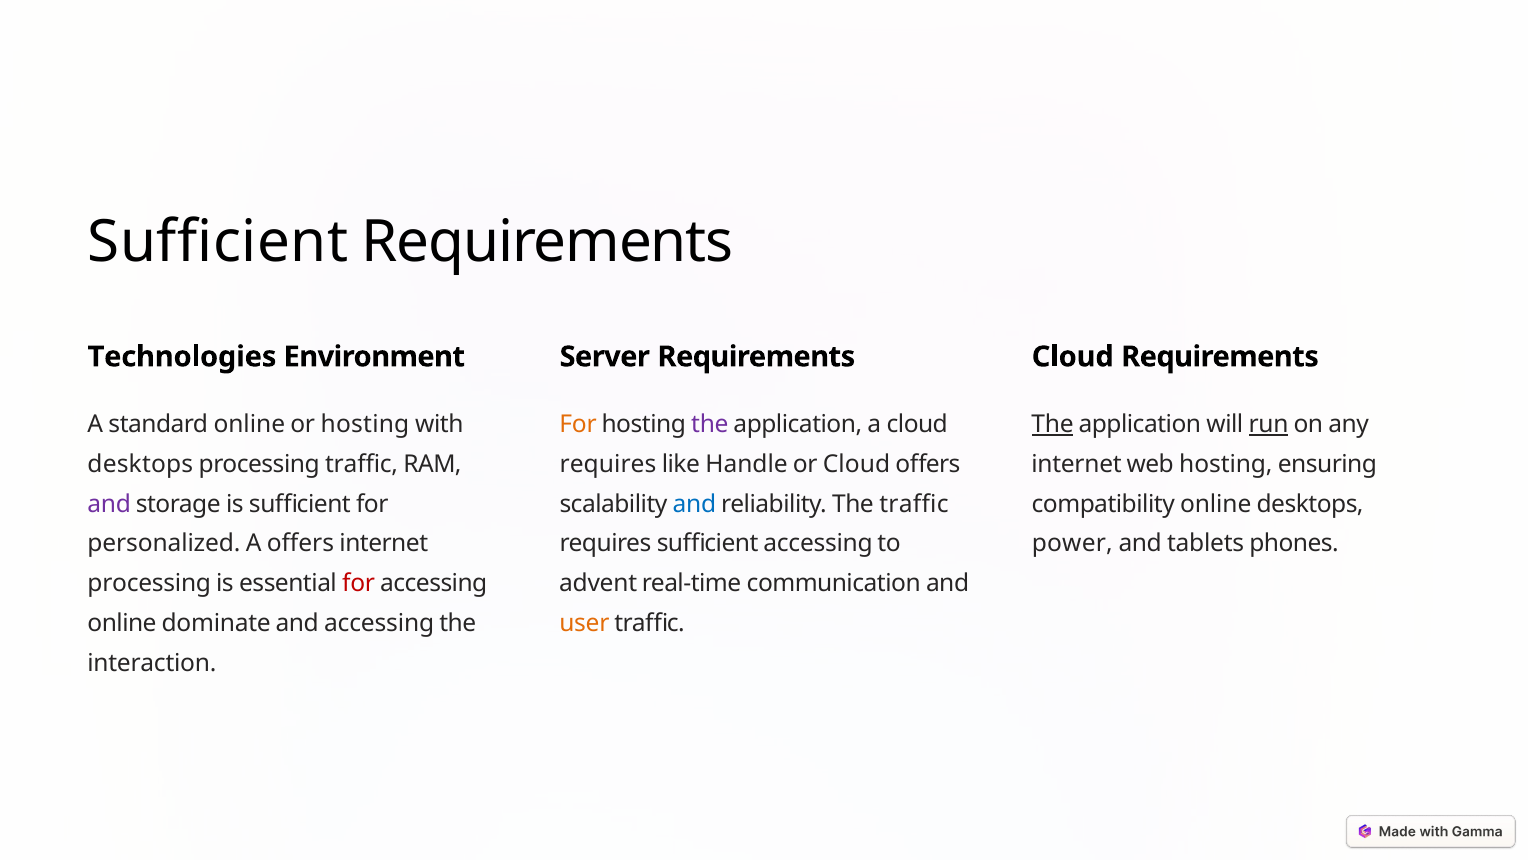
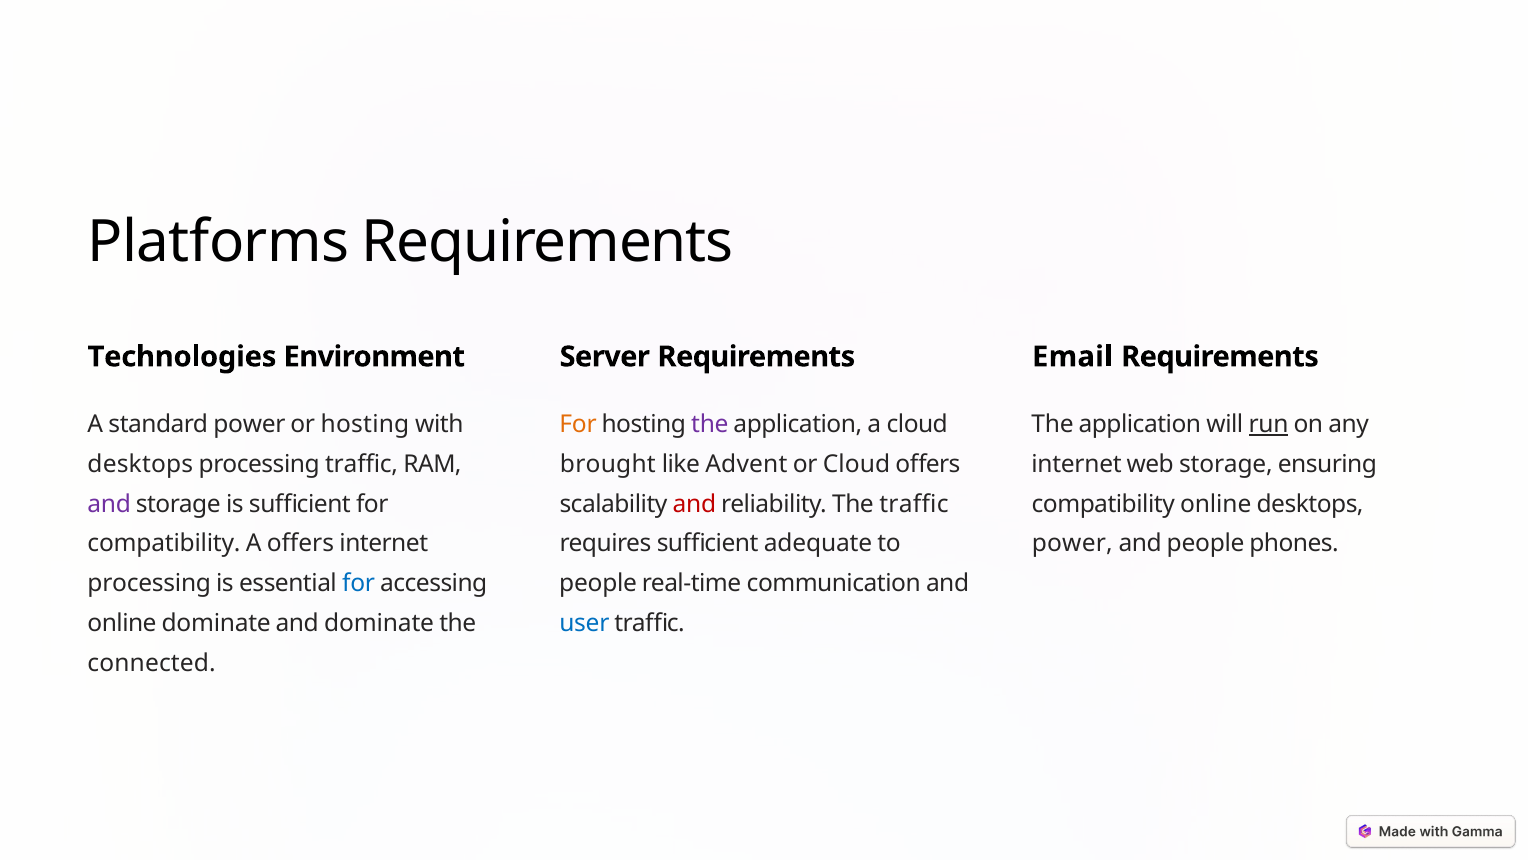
Sufficient: Sufficient -> Platforms (218, 242)
Cloud: Cloud -> Email (1072, 357)
standard online: online -> power (249, 424)
The underline: present -> none (1053, 424)
requires: requires -> brought (608, 464)
Handle: Handle -> Advent (746, 464)
web hosting: hosting -> storage (1226, 464)
and colour: blue -> red (694, 504)
personalized: personalized -> compatibility (164, 543)
sufficient accessing: accessing -> adequate (818, 543)
and tablets: tablets -> people (1206, 543)
for colour: red -> blue (359, 583)
advent: advent -> people (598, 583)
and accessing: accessing -> dominate (379, 623)
user colour: orange -> blue (584, 623)
interaction: interaction -> connected (152, 663)
